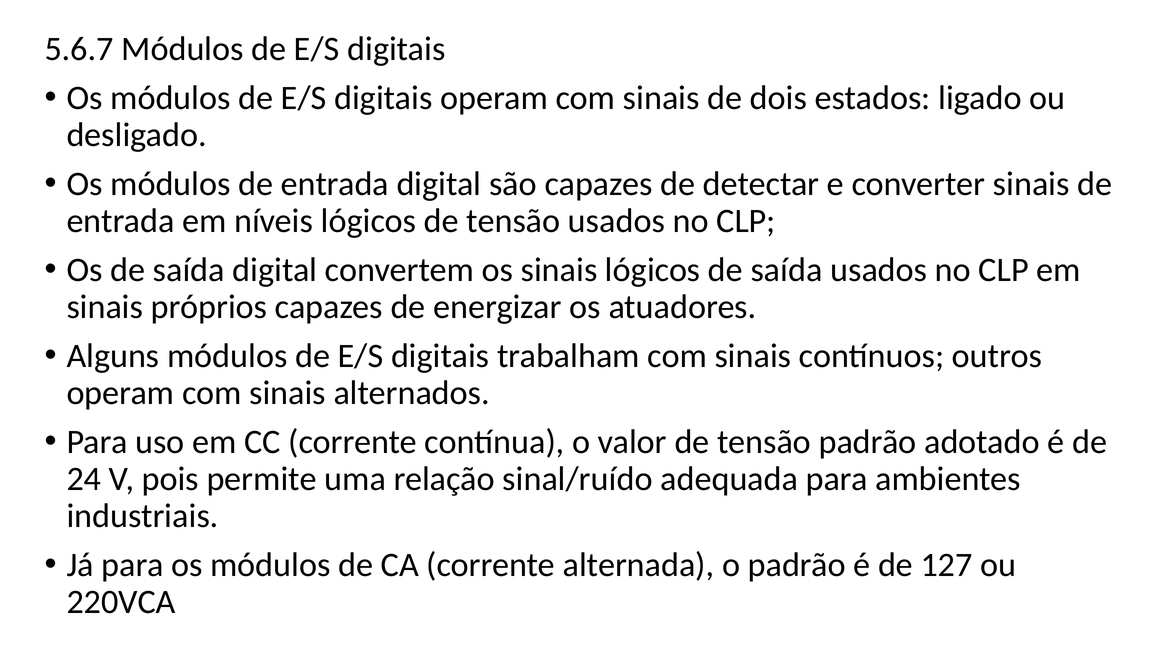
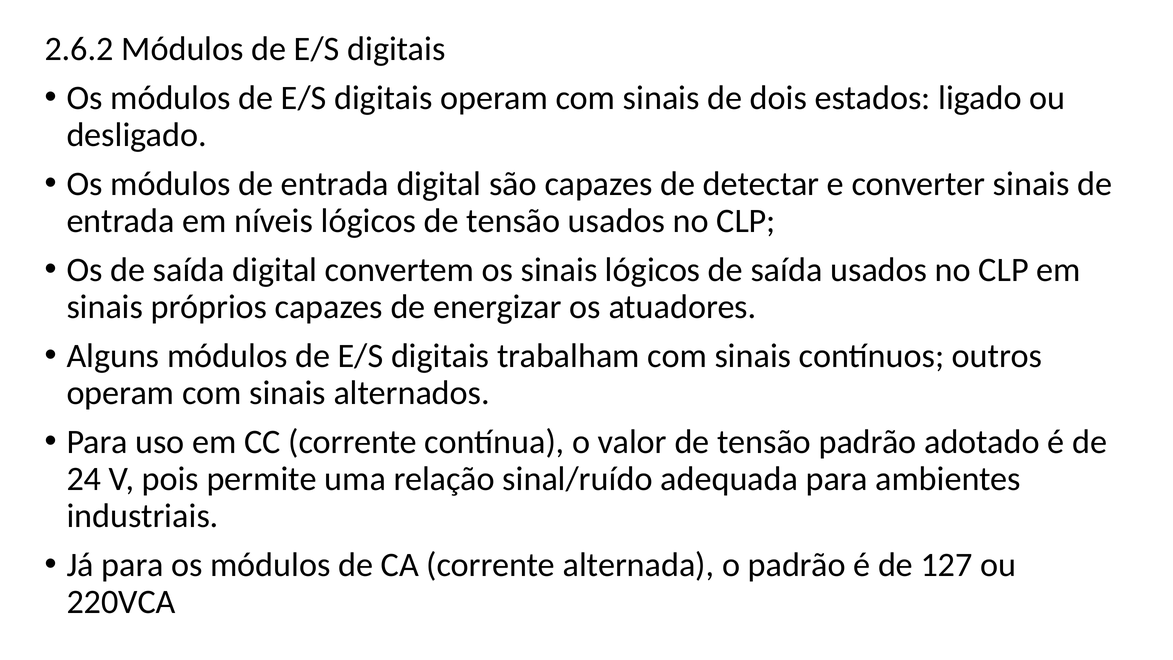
5.6.7: 5.6.7 -> 2.6.2 (79, 49)
